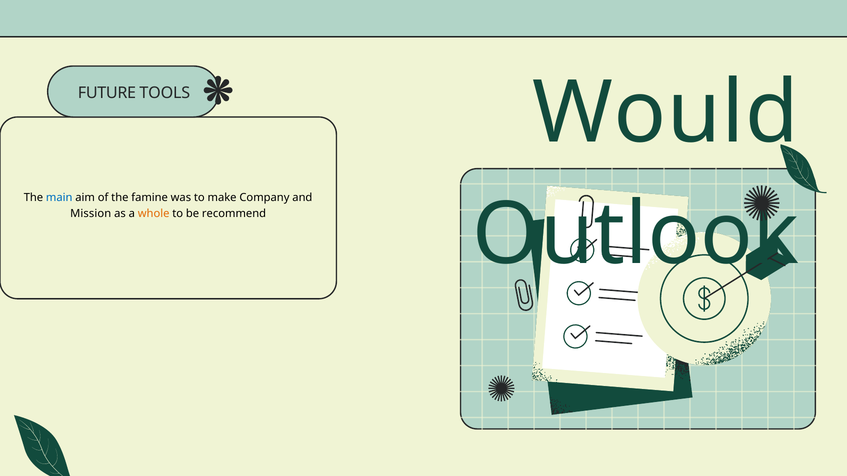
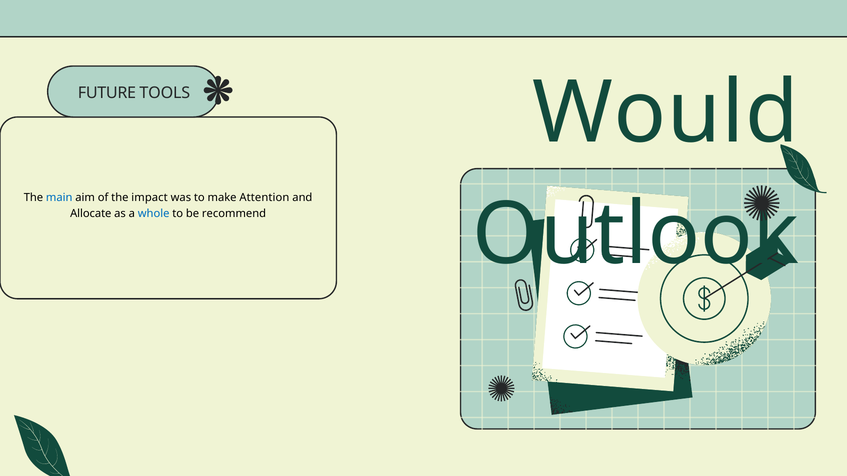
famine: famine -> impact (150, 198)
Company: Company -> Attention (264, 198)
Mission: Mission -> Allocate (91, 214)
whole colour: orange -> blue (154, 214)
